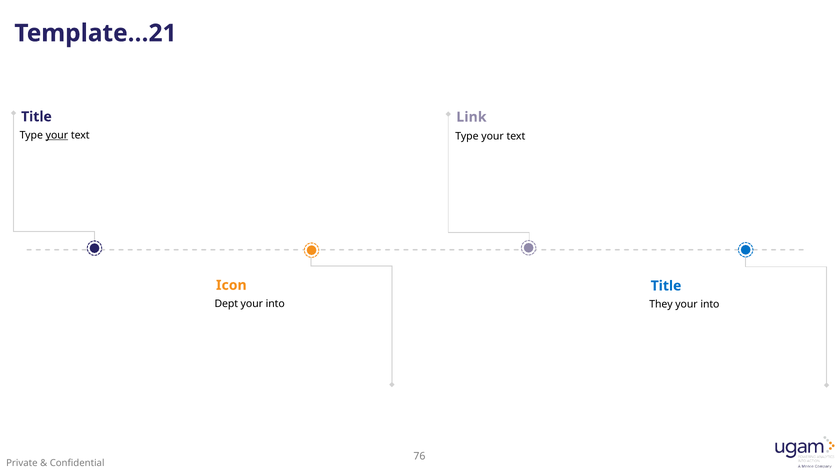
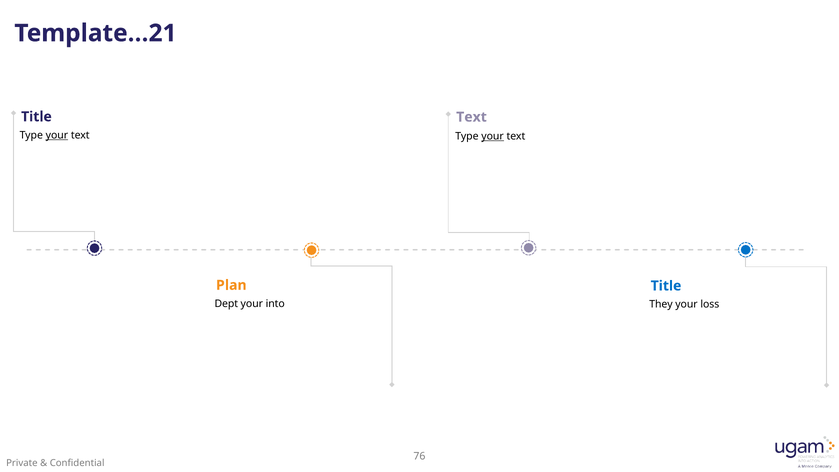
Title Link: Link -> Text (472, 117)
your underline: none -> present (493, 136)
Icon: Icon -> Plan (231, 285)
into: into -> loss (710, 304)
